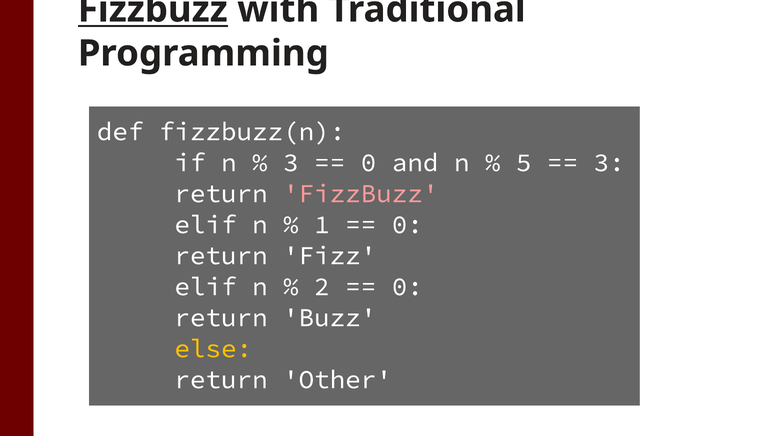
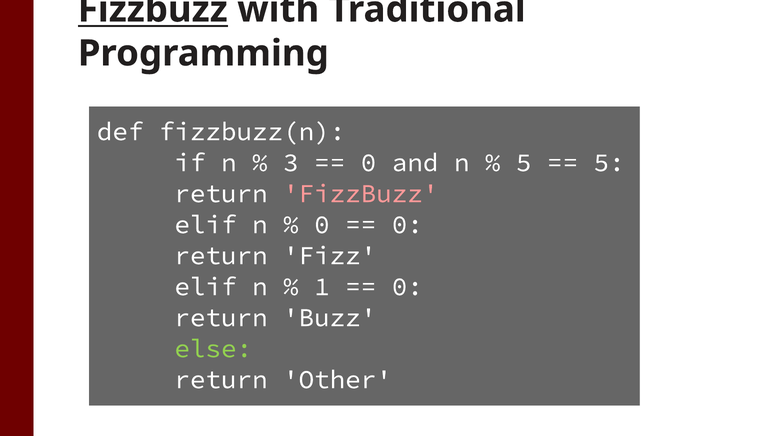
3: 3 -> 5 (609, 163)
1: 1 -> 0 (322, 225)
2: 2 -> 1 (322, 287)
else colour: yellow -> light green (213, 349)
